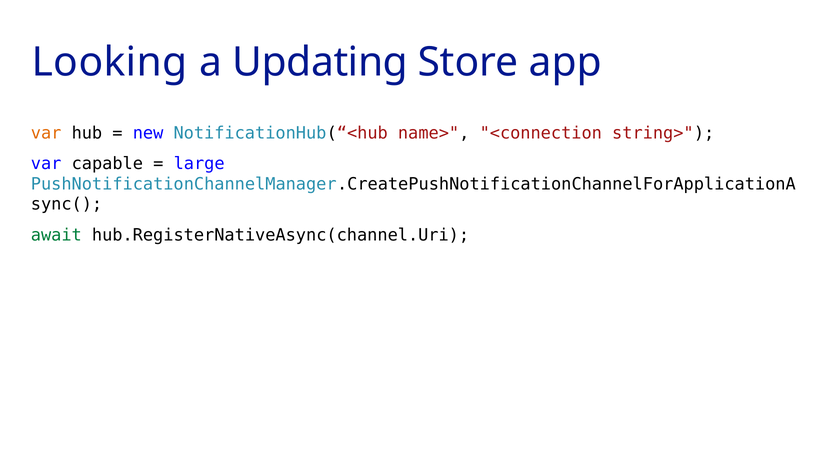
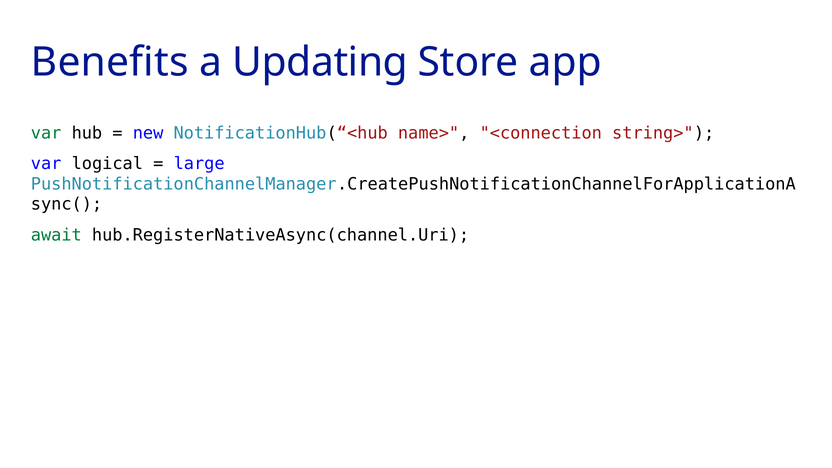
Looking: Looking -> Benefits (110, 62)
var colour: orange -> green (46, 133)
capable: capable -> logical (107, 164)
